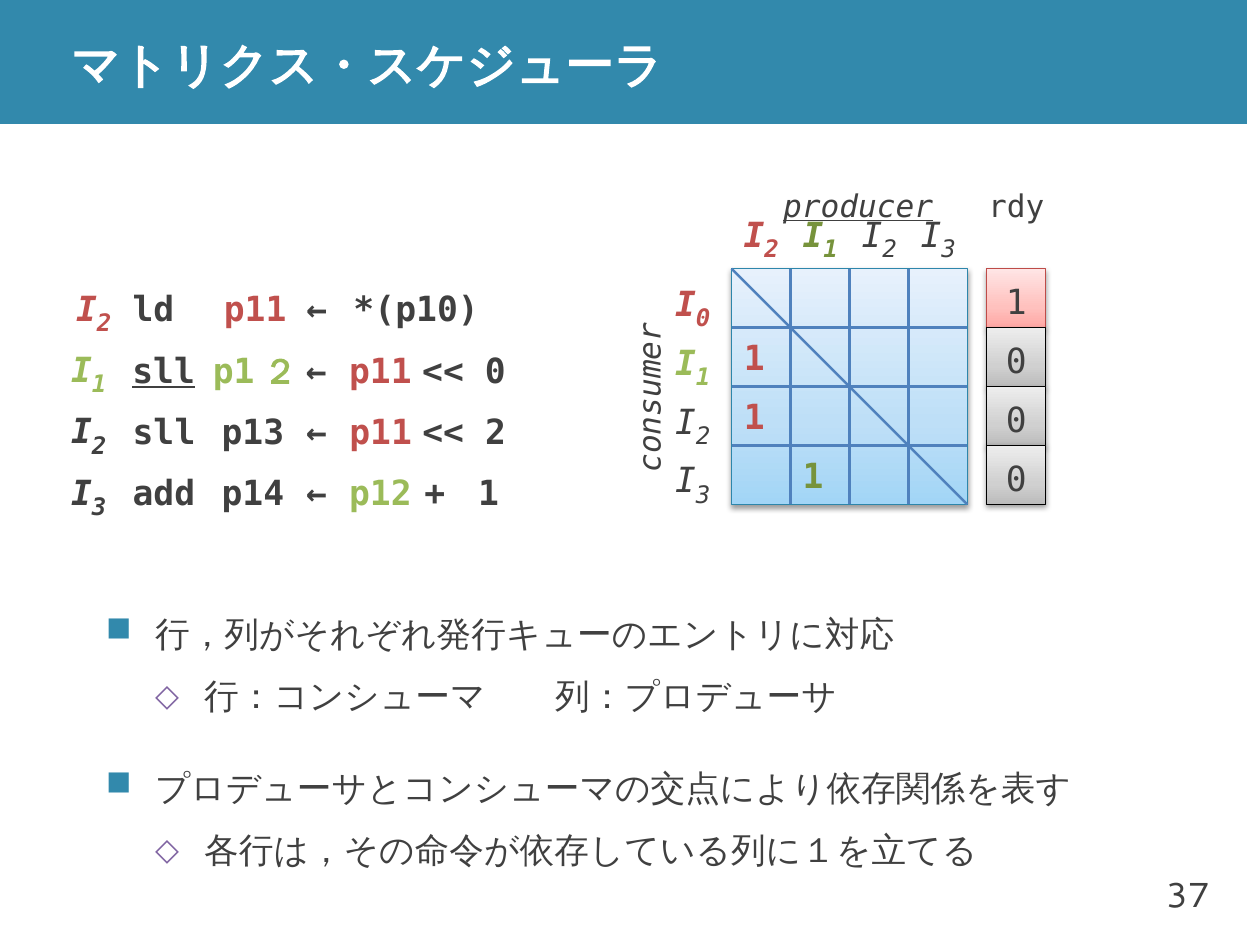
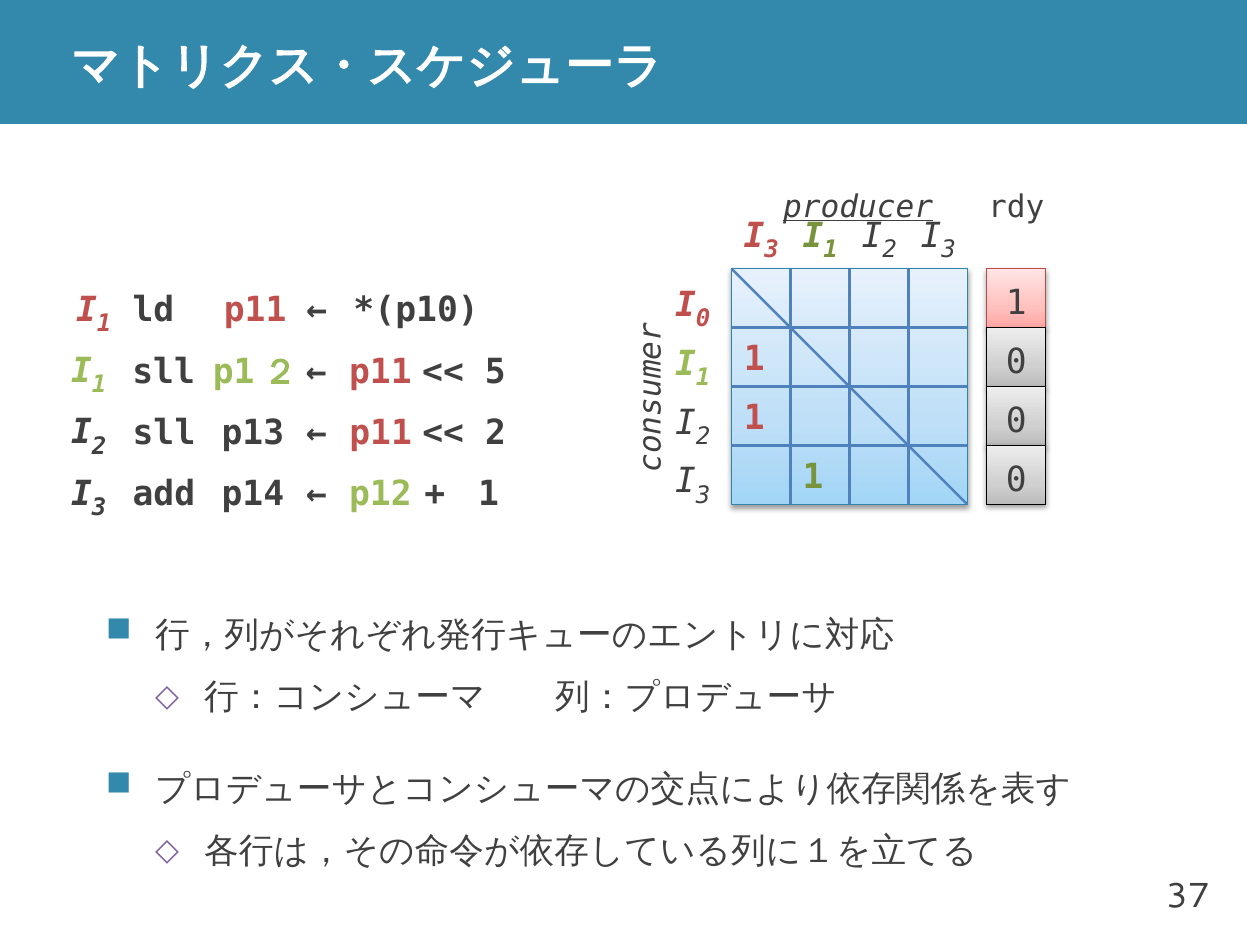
2: 2 -> 3 (772, 250)
2: 2 -> 1 (104, 324)
sll underline: present -> none (164, 372)
0: 0 -> 5 (495, 372)
